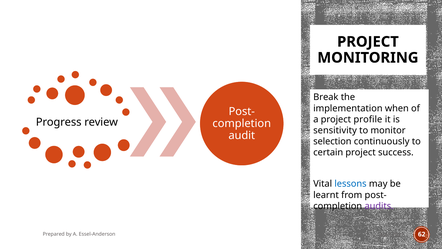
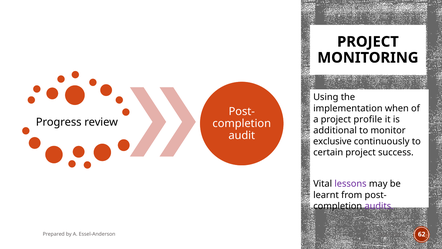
Break: Break -> Using (326, 97)
sensitivity: sensitivity -> additional (335, 130)
selection: selection -> exclusive (332, 141)
lessons colour: blue -> purple (350, 184)
